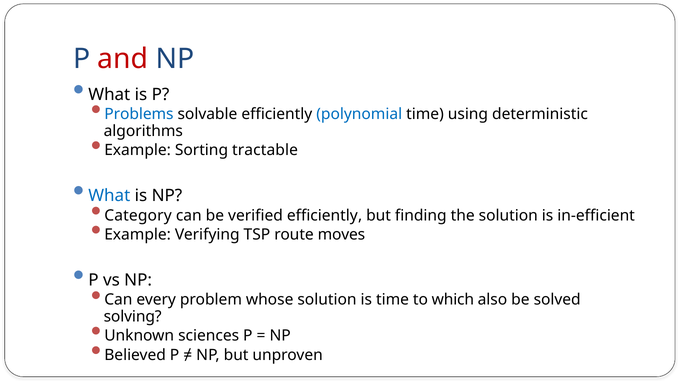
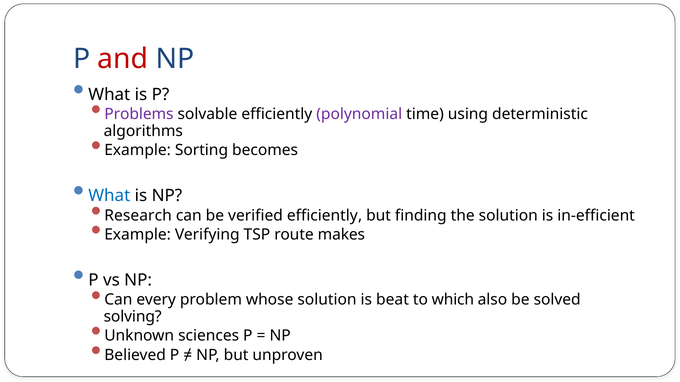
Problems colour: blue -> purple (139, 114)
polynomial colour: blue -> purple (359, 114)
tractable: tractable -> becomes (265, 150)
Category: Category -> Research (138, 216)
moves: moves -> makes (341, 235)
is time: time -> beat (392, 300)
